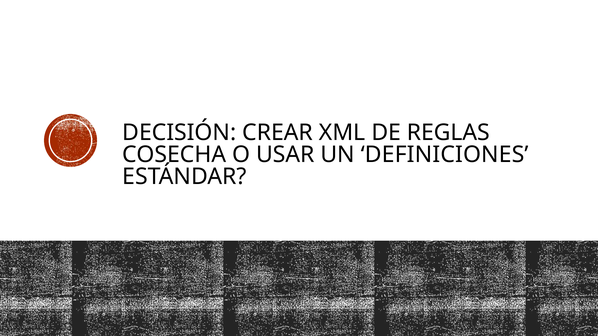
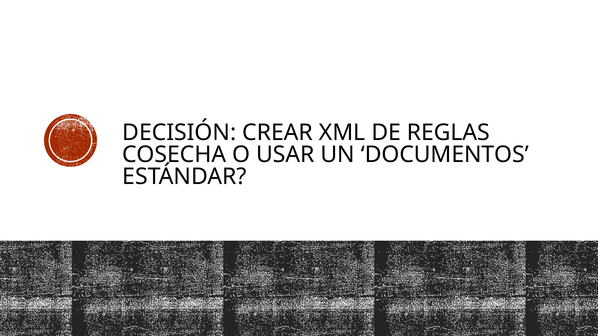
DEFINICIONES: DEFINICIONES -> DOCUMENTOS (445, 155)
